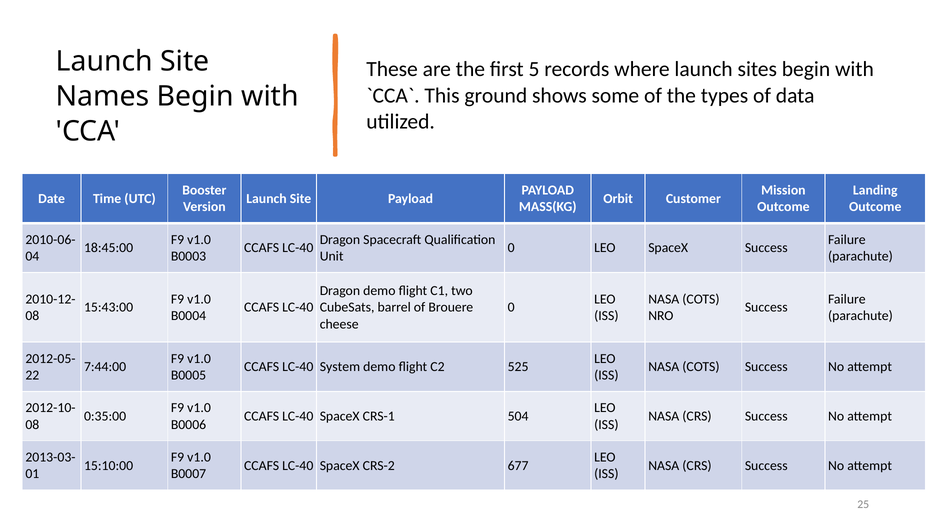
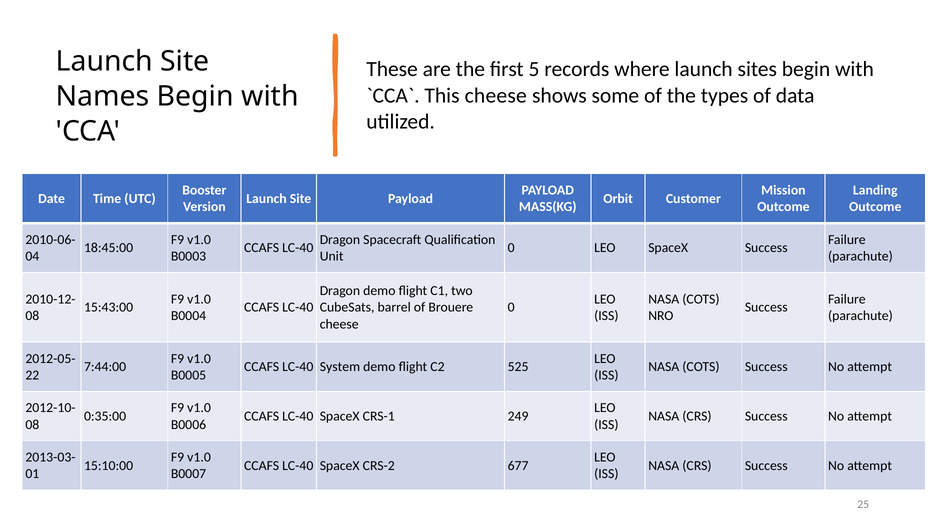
This ground: ground -> cheese (496, 95)
504: 504 -> 249 (518, 417)
